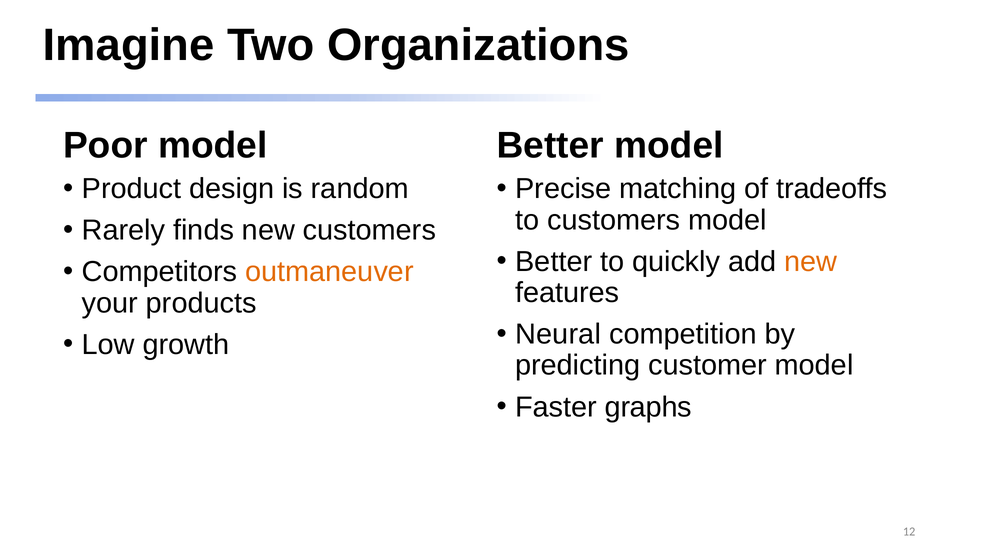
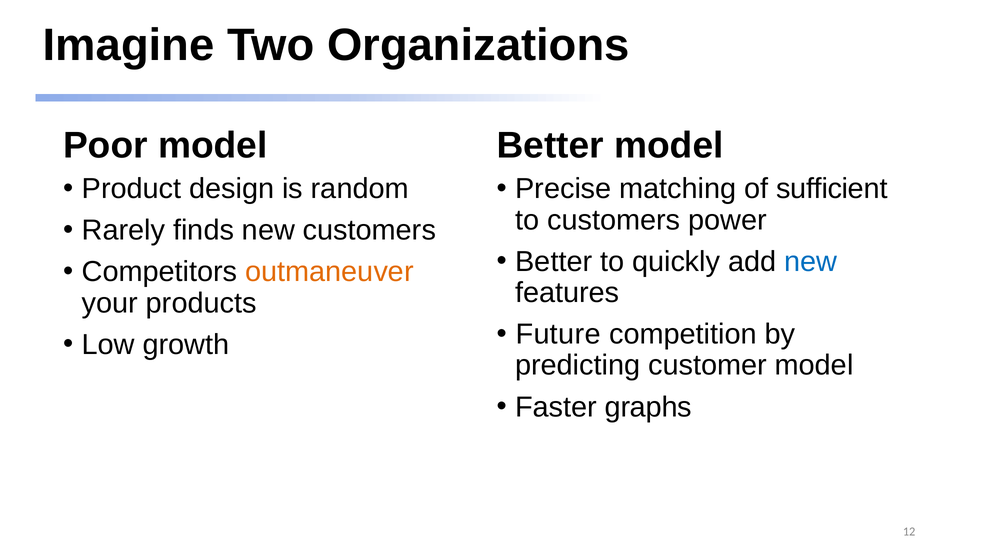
tradeoffs: tradeoffs -> sufficient (832, 189)
customers model: model -> power (728, 220)
new colour: orange -> blue (811, 262)
Neural: Neural -> Future (558, 335)
